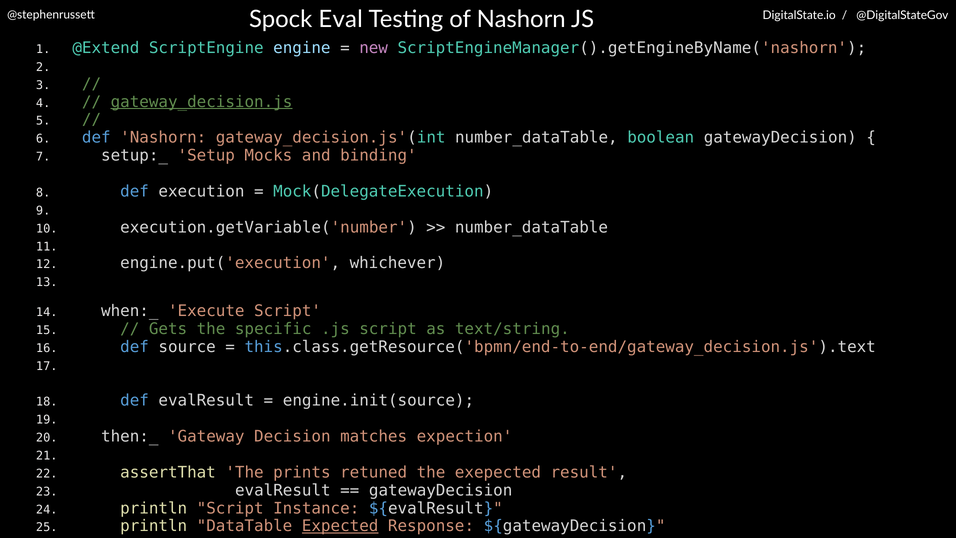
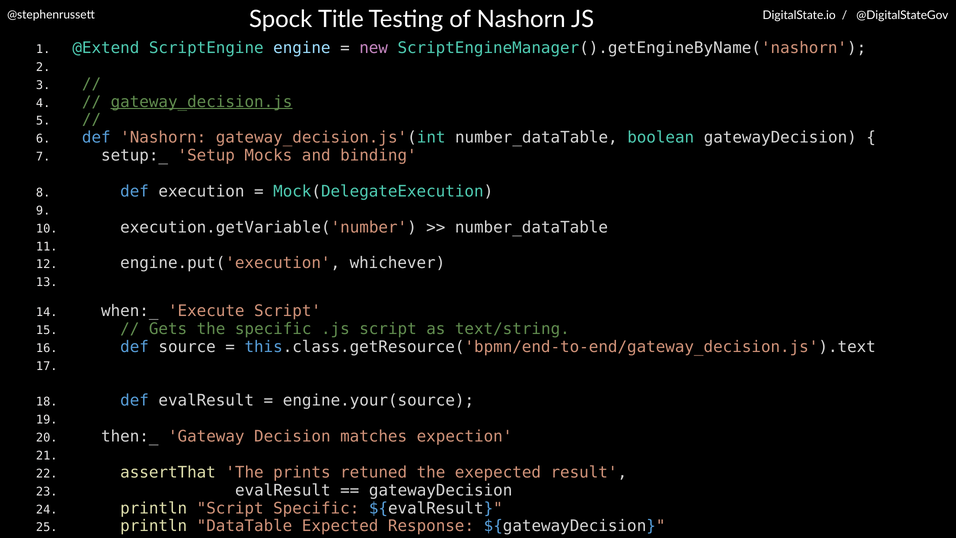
Eval: Eval -> Title (341, 20)
engine.init(source: engine.init(source -> engine.your(source (378, 400)
Script Instance: Instance -> Specific (316, 508)
Expected underline: present -> none (340, 526)
